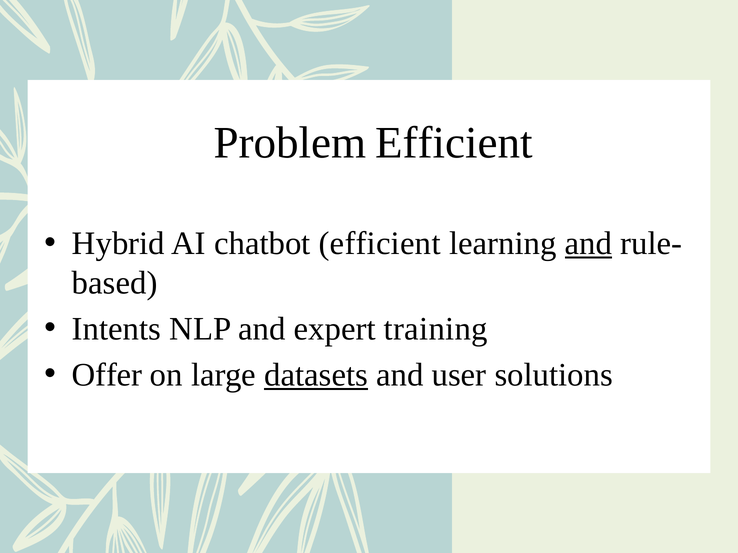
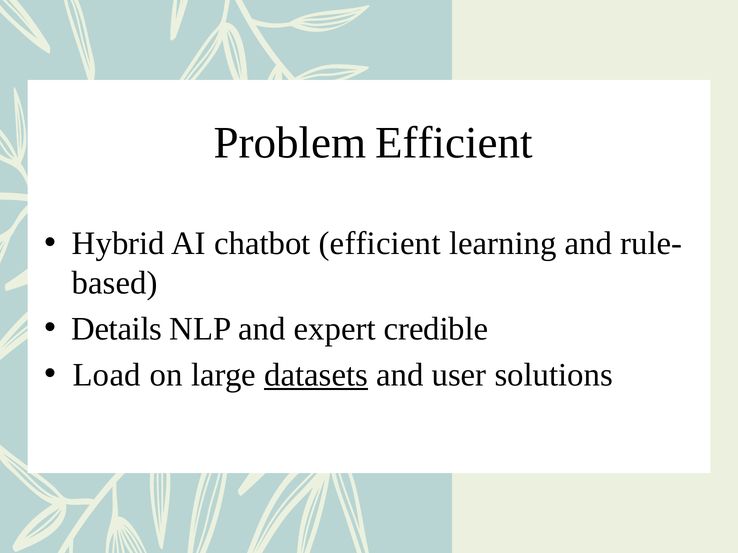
and underline: present -> none (588, 244)
Intents: Intents -> Details (117, 329)
training: training -> credible (436, 329)
Offer: Offer -> Load (107, 375)
